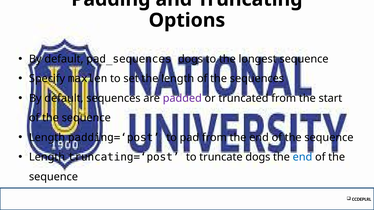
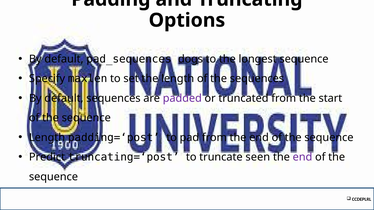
Length: Length -> Predict (47, 157)
truncate dogs: dogs -> seen (258, 157)
end colour: blue -> purple (302, 157)
